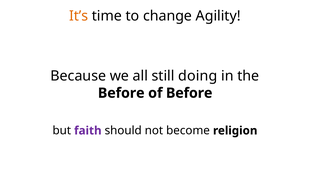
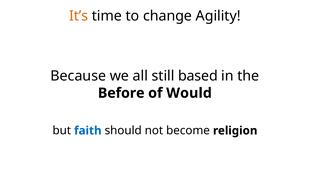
doing: doing -> based (198, 76)
of Before: Before -> Would (189, 93)
faith colour: purple -> blue (88, 130)
